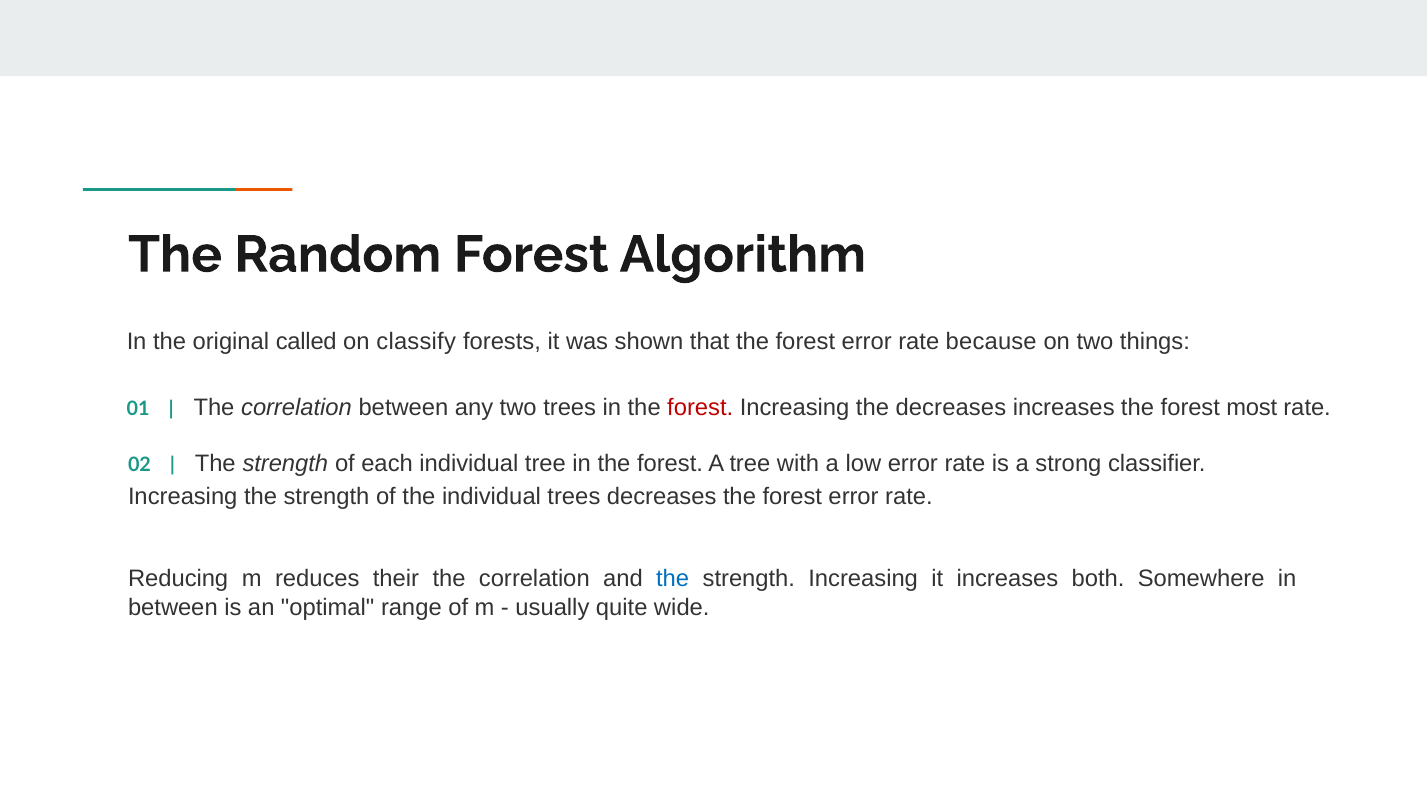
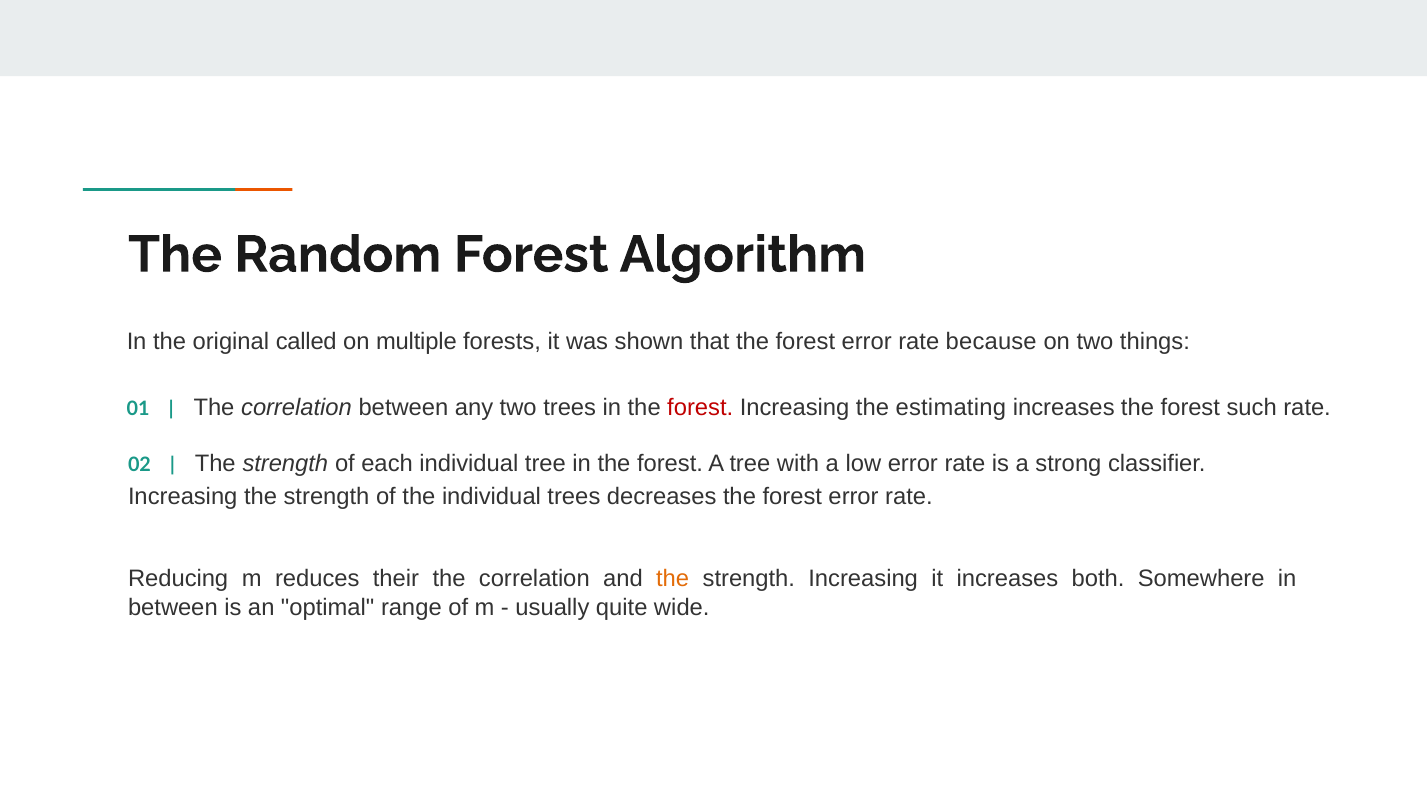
classify: classify -> multiple (416, 341)
the decreases: decreases -> estimating (951, 408)
most: most -> such (1252, 408)
the colour: blue -> orange (673, 579)
